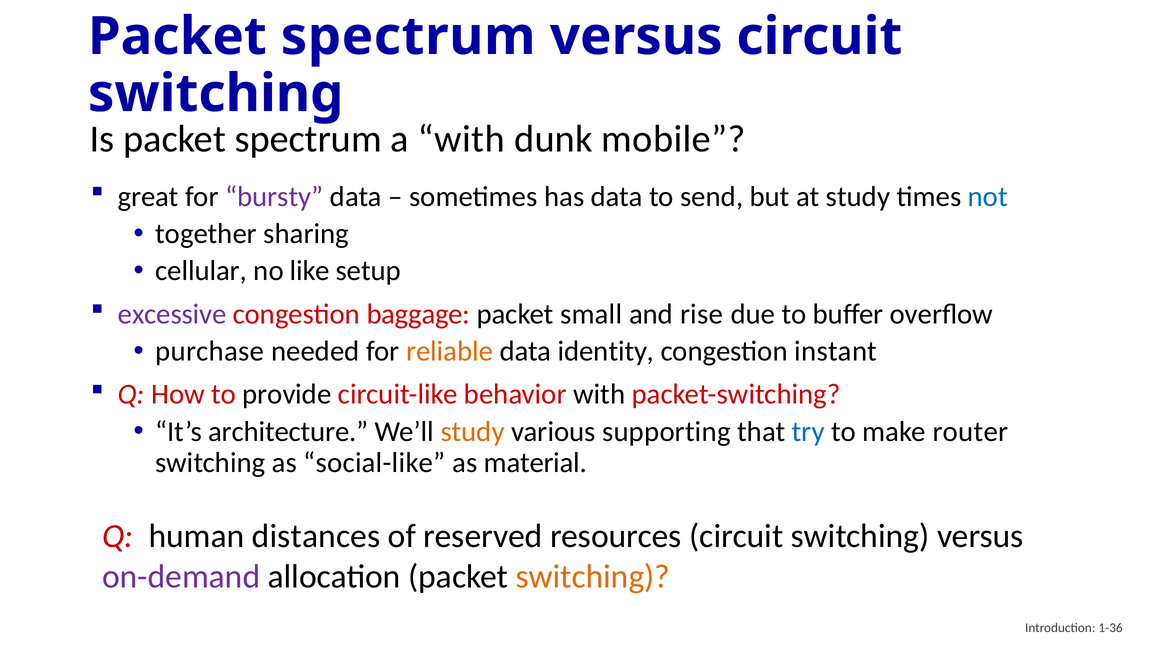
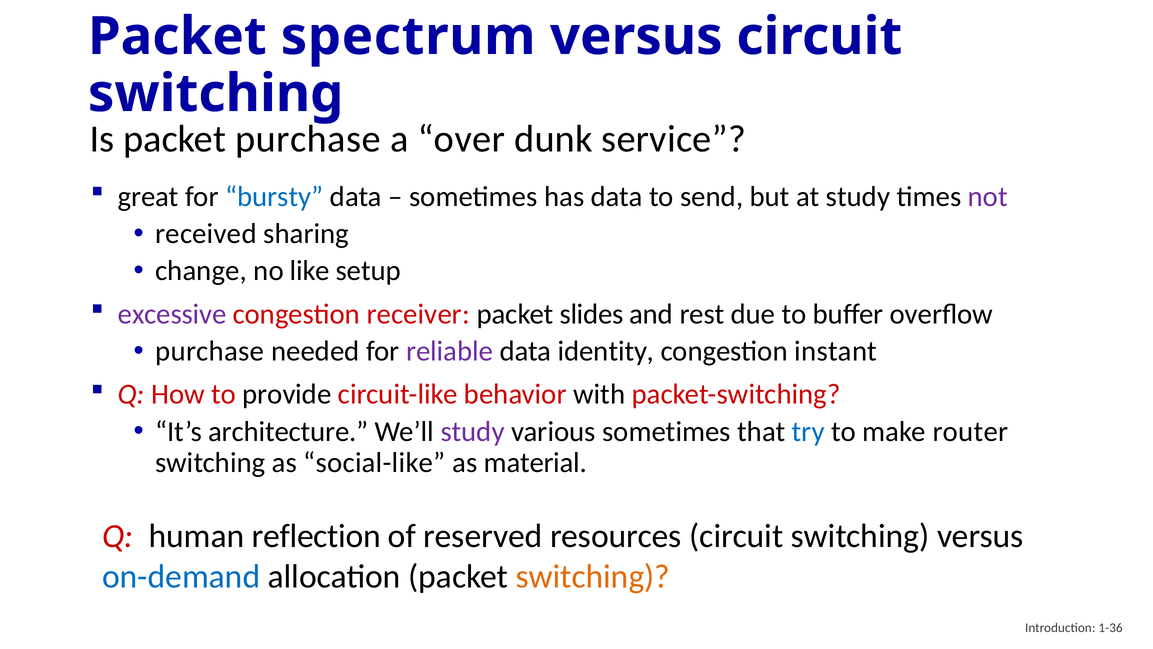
spectrum: spectrum -> purchase (308, 139)
a with: with -> over (461, 139)
mobile: mobile -> service (674, 139)
bursty colour: purple -> blue (274, 196)
not colour: blue -> purple (988, 196)
together: together -> received (206, 234)
cellular: cellular -> change (201, 271)
baggage: baggage -> receiver (418, 314)
small: small -> slides (591, 314)
rise: rise -> rest (702, 314)
reliable colour: orange -> purple (450, 351)
study colour: orange -> purple (473, 431)
various supporting: supporting -> sometimes (666, 431)
distances: distances -> reflection (316, 536)
on-demand colour: purple -> blue (181, 576)
